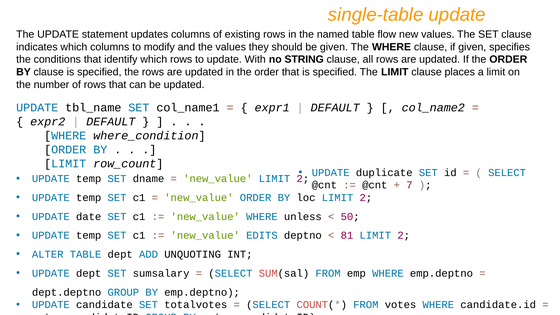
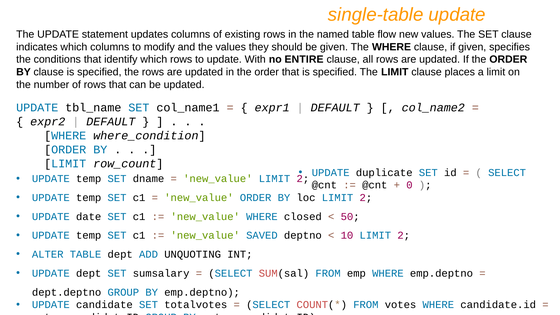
STRING: STRING -> ENTIRE (304, 59)
7: 7 -> 0 (409, 185)
unless: unless -> closed (303, 217)
EDITS: EDITS -> SAVED (262, 236)
81: 81 -> 10 (347, 236)
